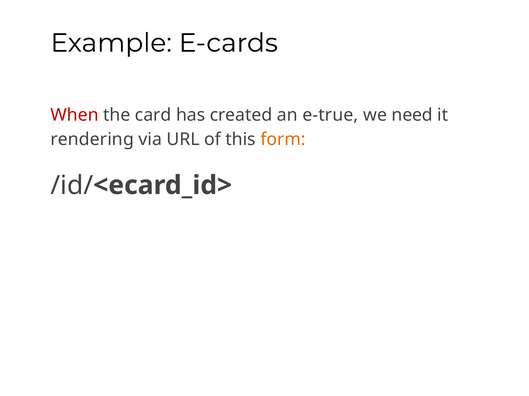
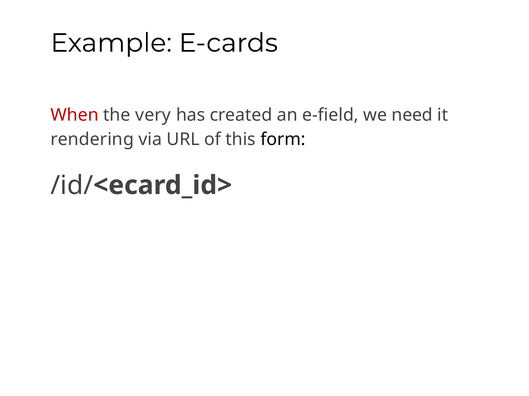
card: card -> very (153, 115)
e-true: e-true -> e-field (330, 115)
form colour: orange -> black (283, 140)
